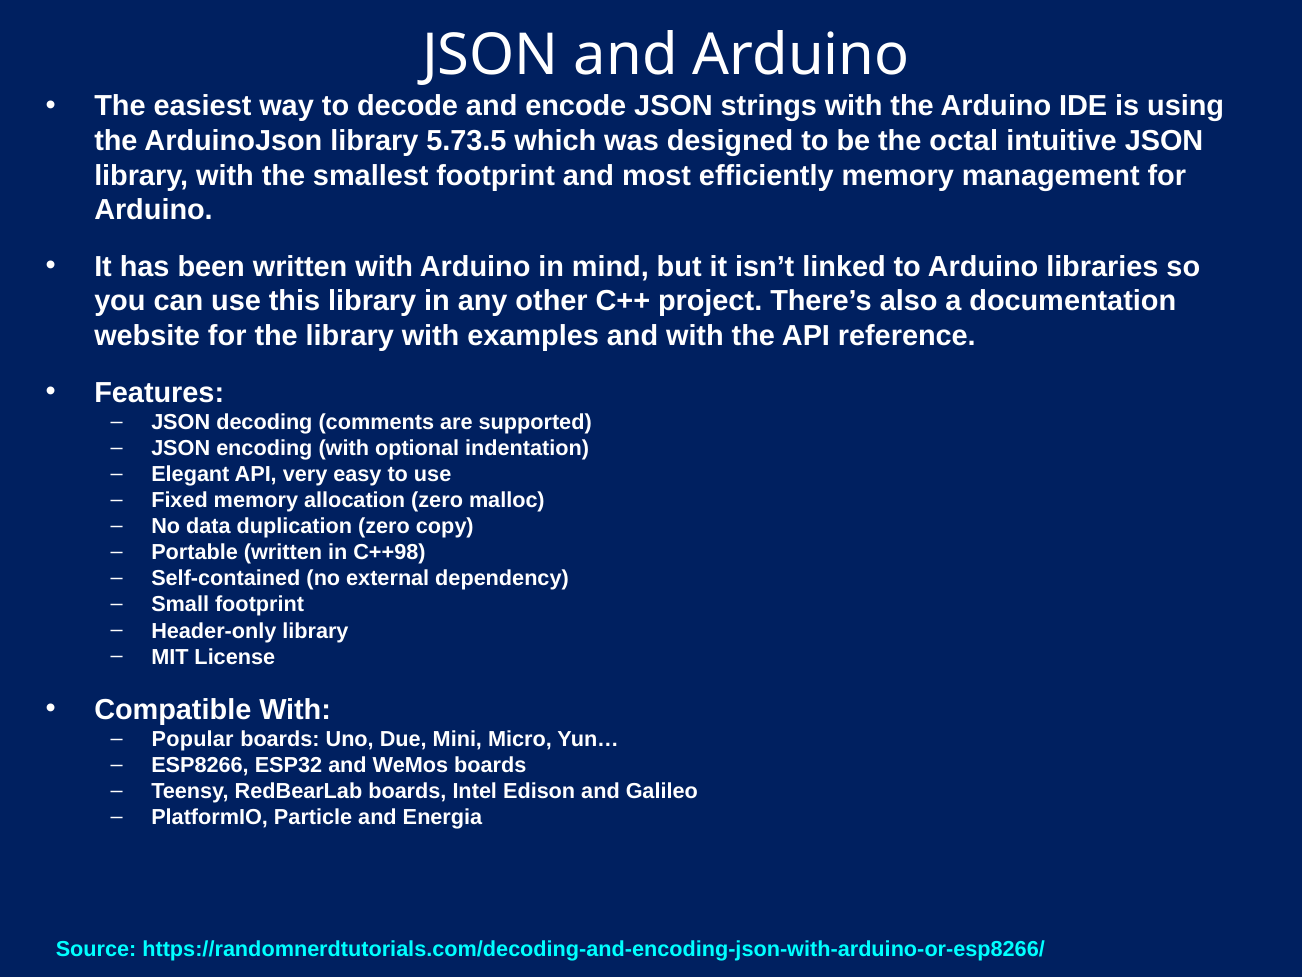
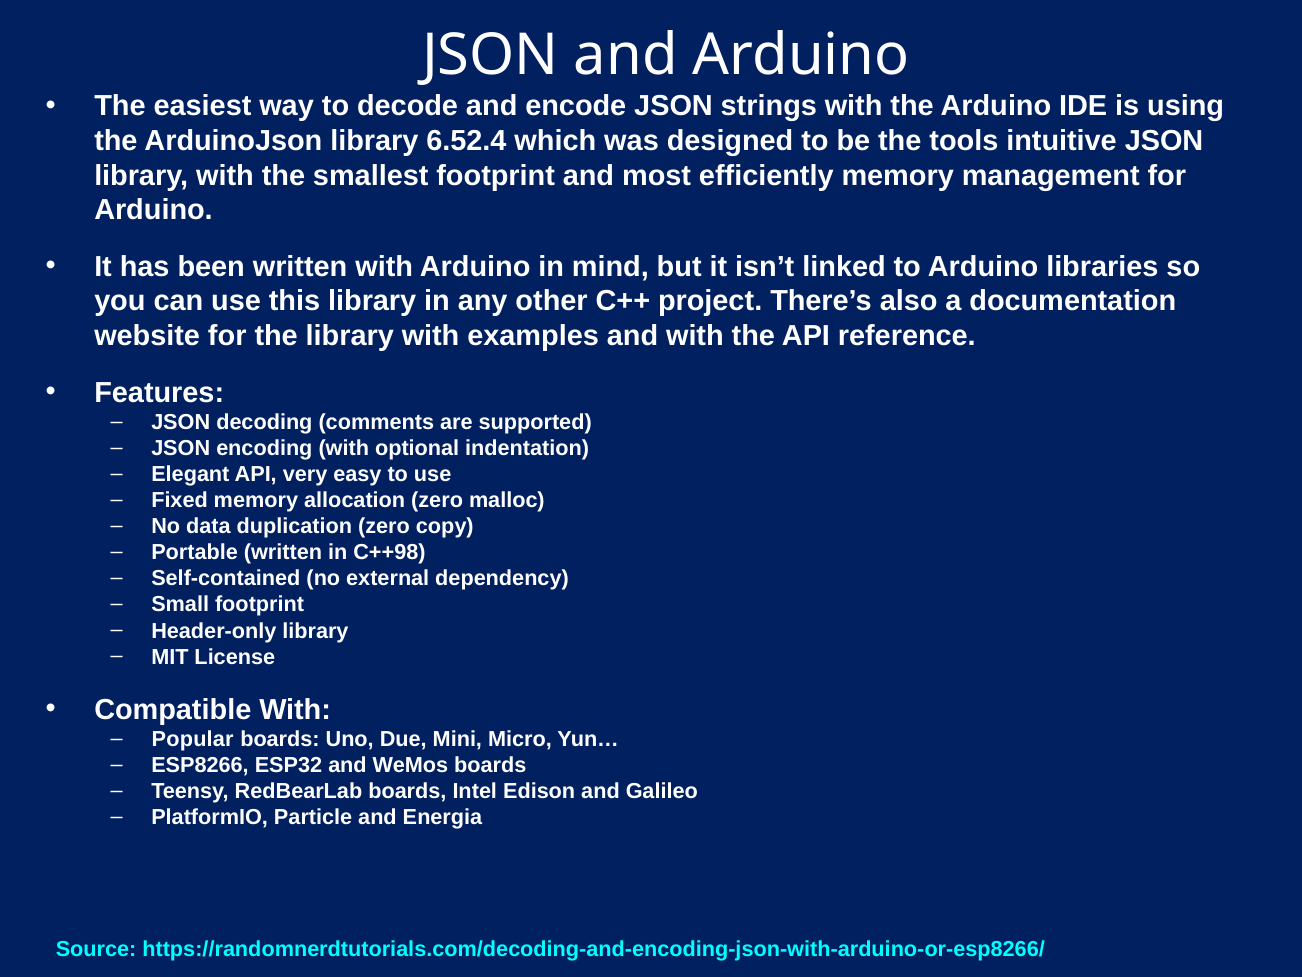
5.73.5: 5.73.5 -> 6.52.4 (466, 141)
octal: octal -> tools (964, 141)
